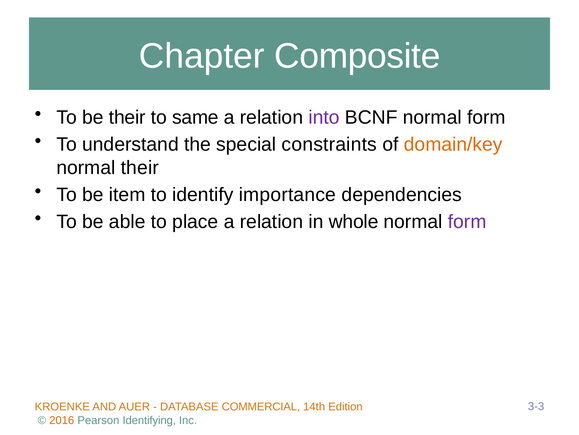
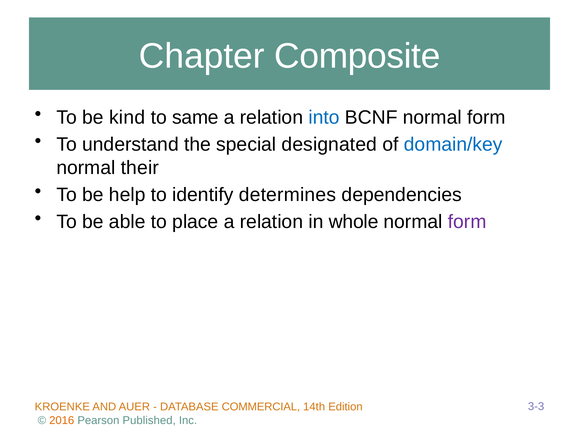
be their: their -> kind (127, 117)
into colour: purple -> blue (324, 117)
constraints: constraints -> designated (329, 144)
domain/key colour: orange -> blue (453, 144)
item: item -> help (127, 194)
importance: importance -> determines (287, 194)
Identifying: Identifying -> Published (149, 420)
